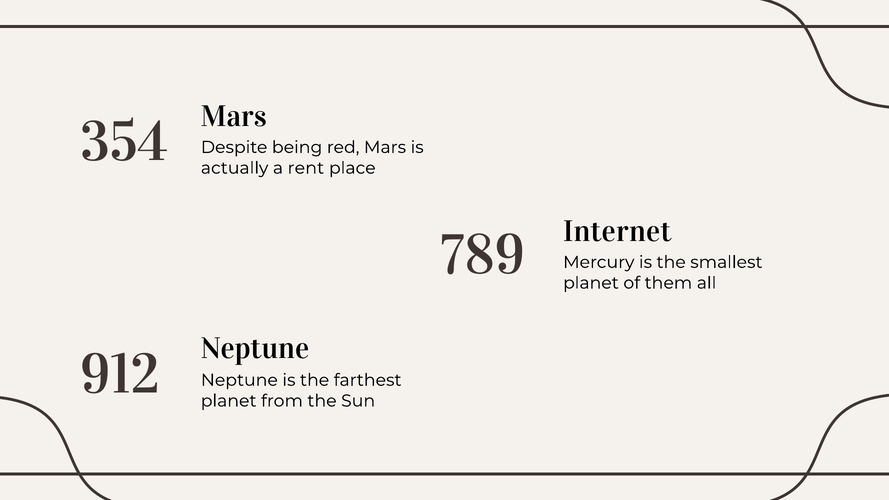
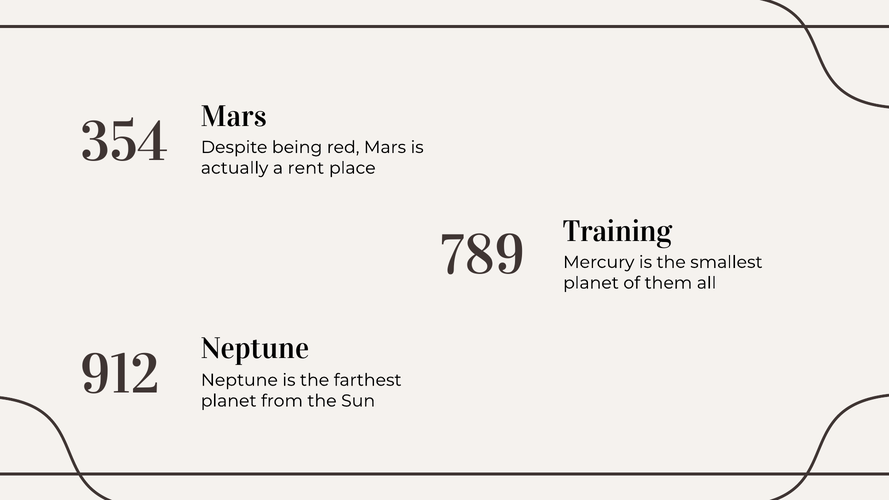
Internet: Internet -> Training (618, 231)
